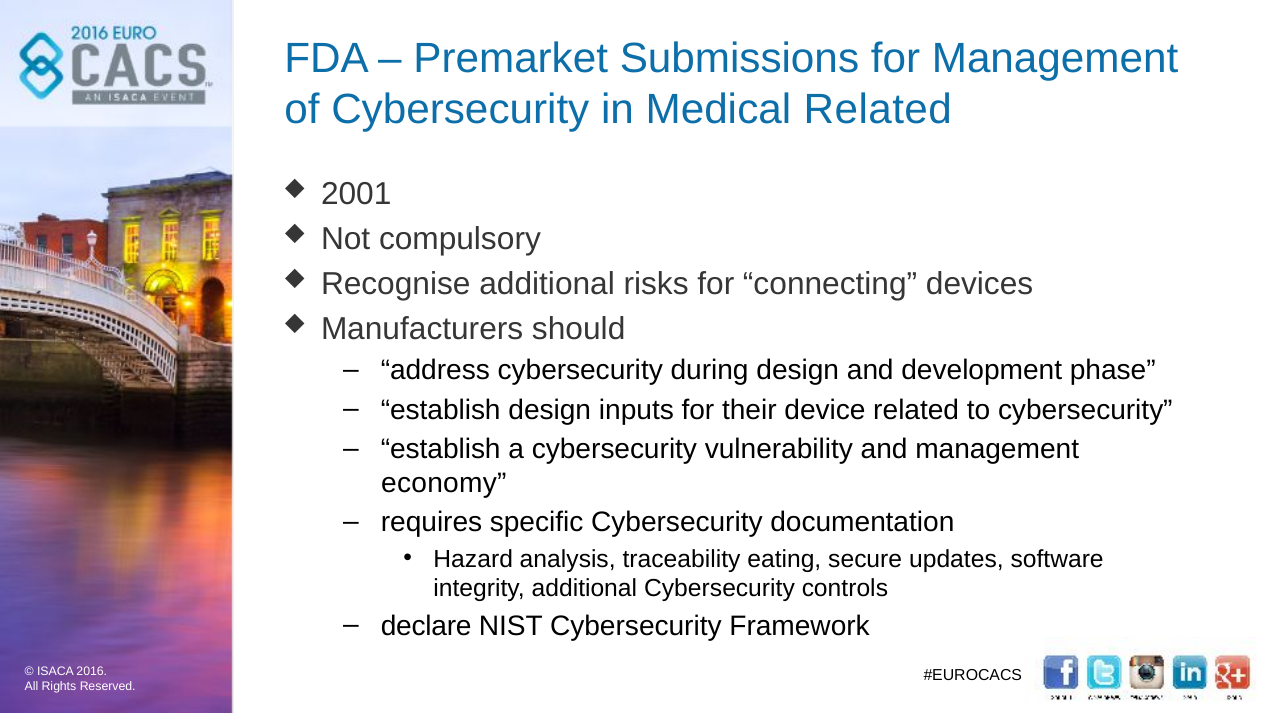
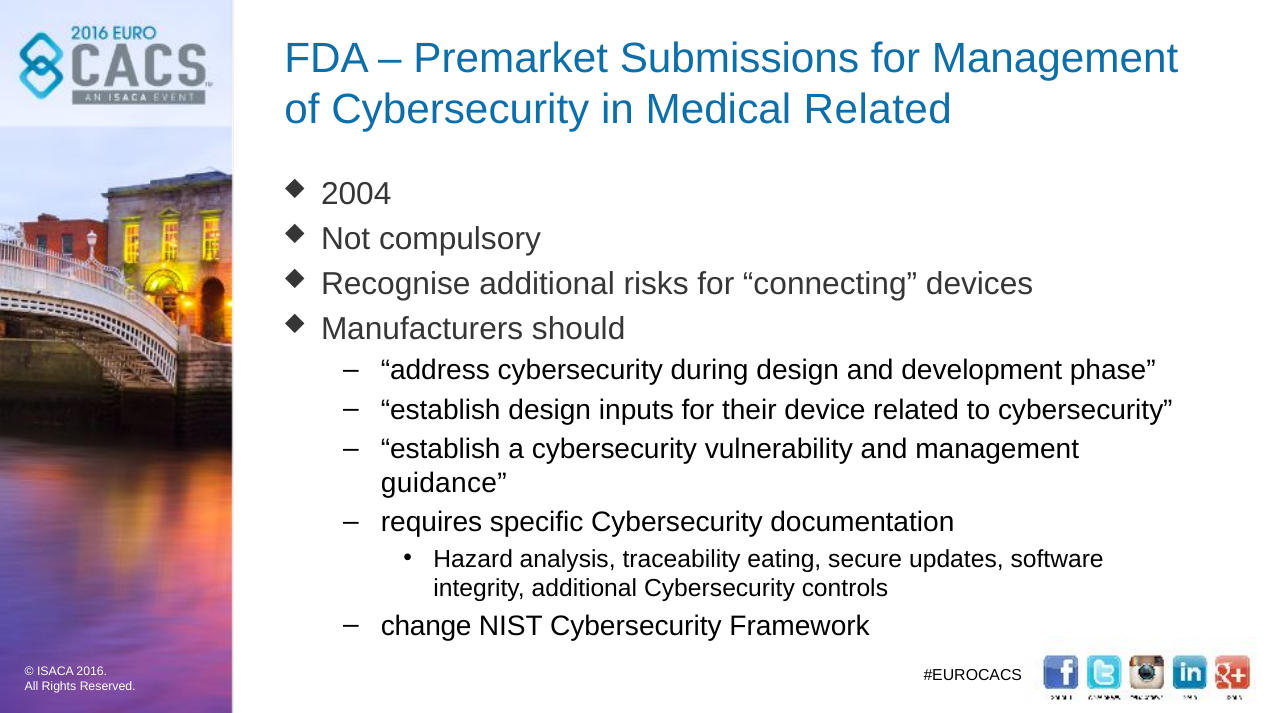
2001: 2001 -> 2004 (356, 194)
economy: economy -> guidance (444, 483)
declare: declare -> change (426, 626)
